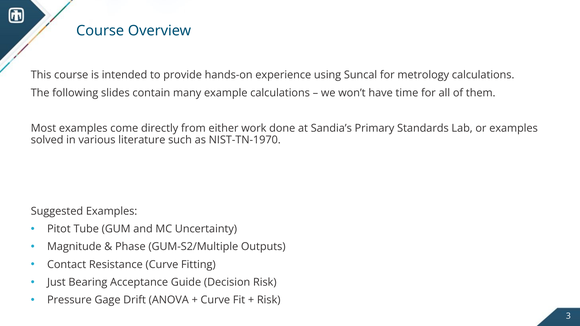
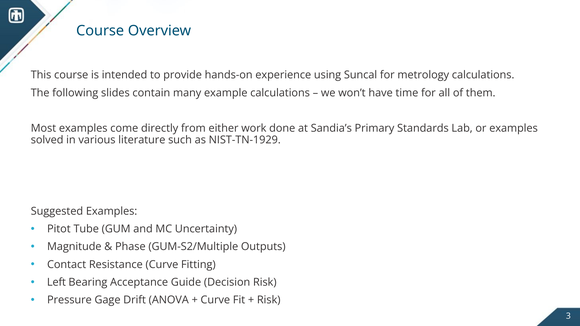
NIST-TN-1970: NIST-TN-1970 -> NIST-TN-1929 (245, 140)
Just: Just -> Left (56, 282)
